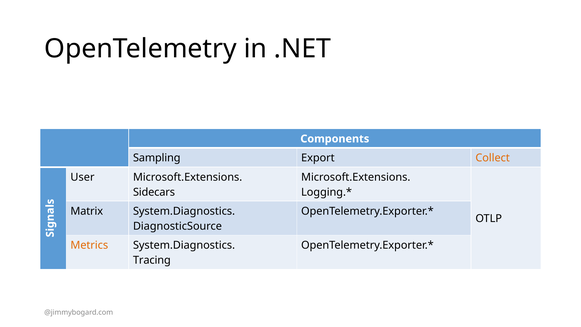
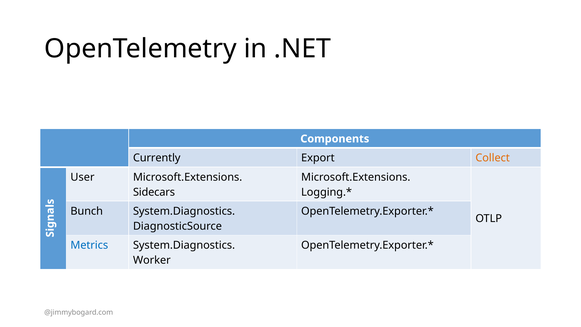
Sampling: Sampling -> Currently (157, 158)
Matrix: Matrix -> Bunch (87, 211)
Metrics colour: orange -> blue (89, 245)
Tracing: Tracing -> Worker (152, 260)
